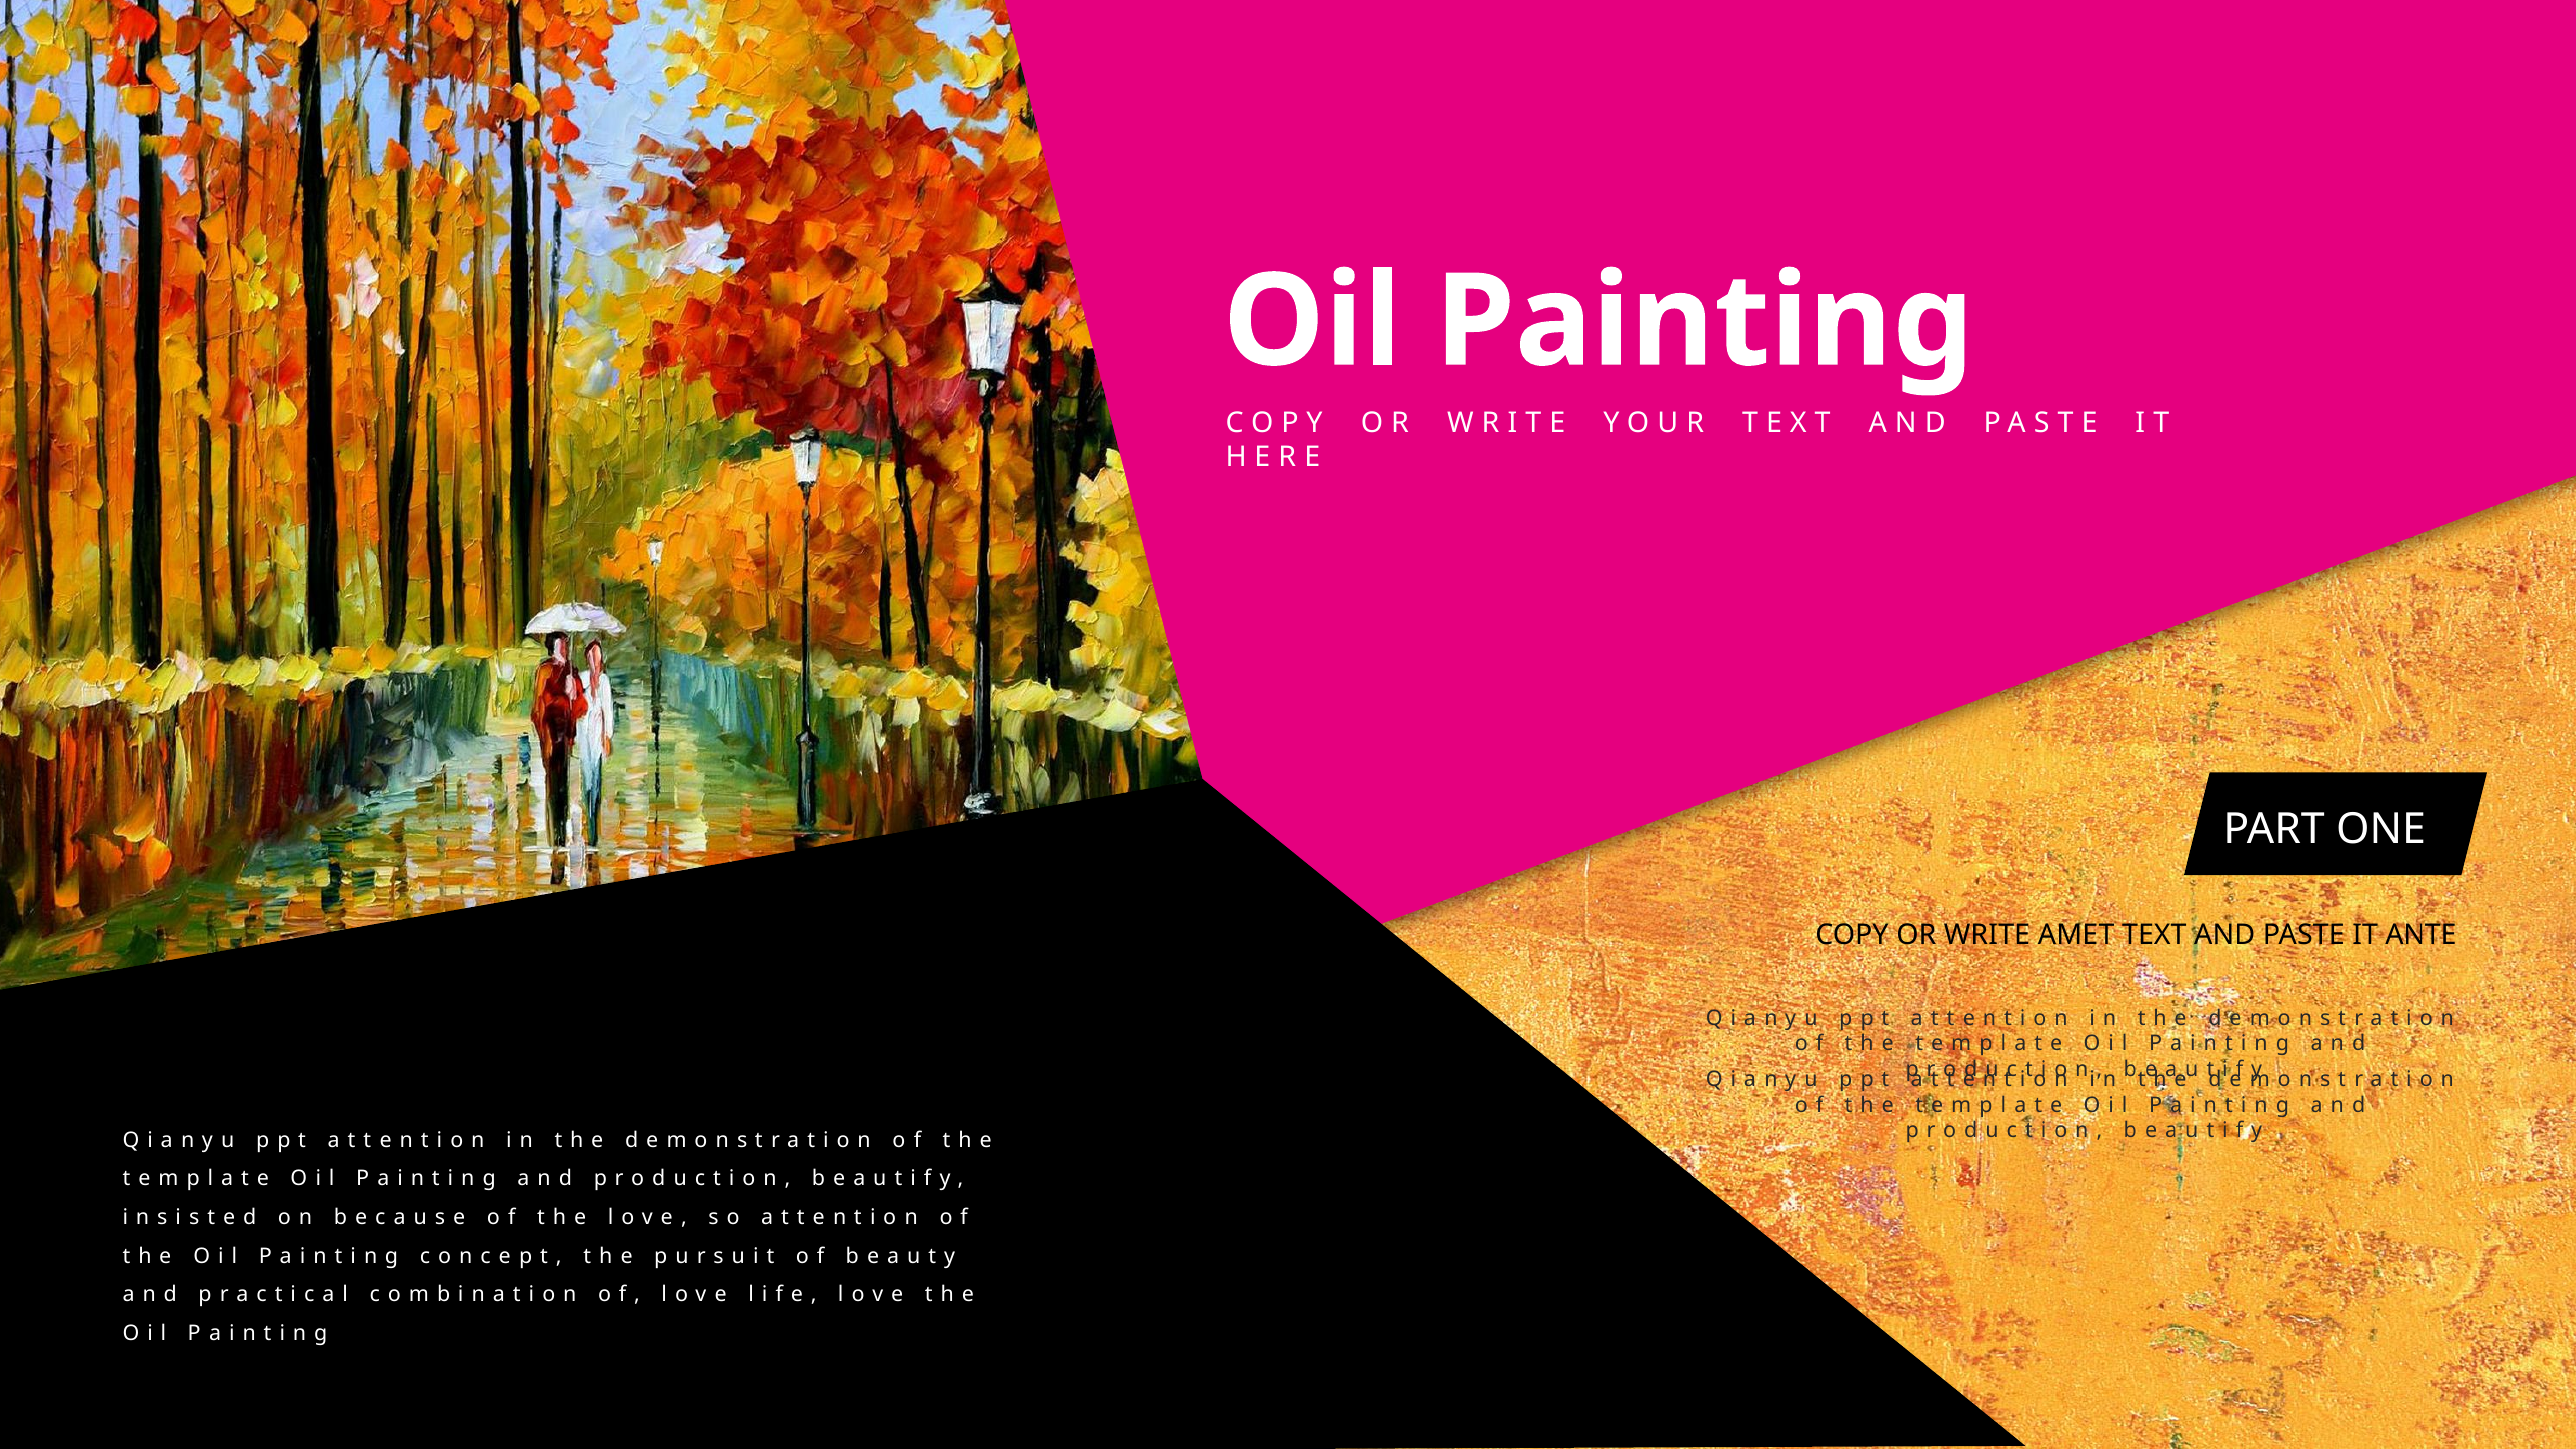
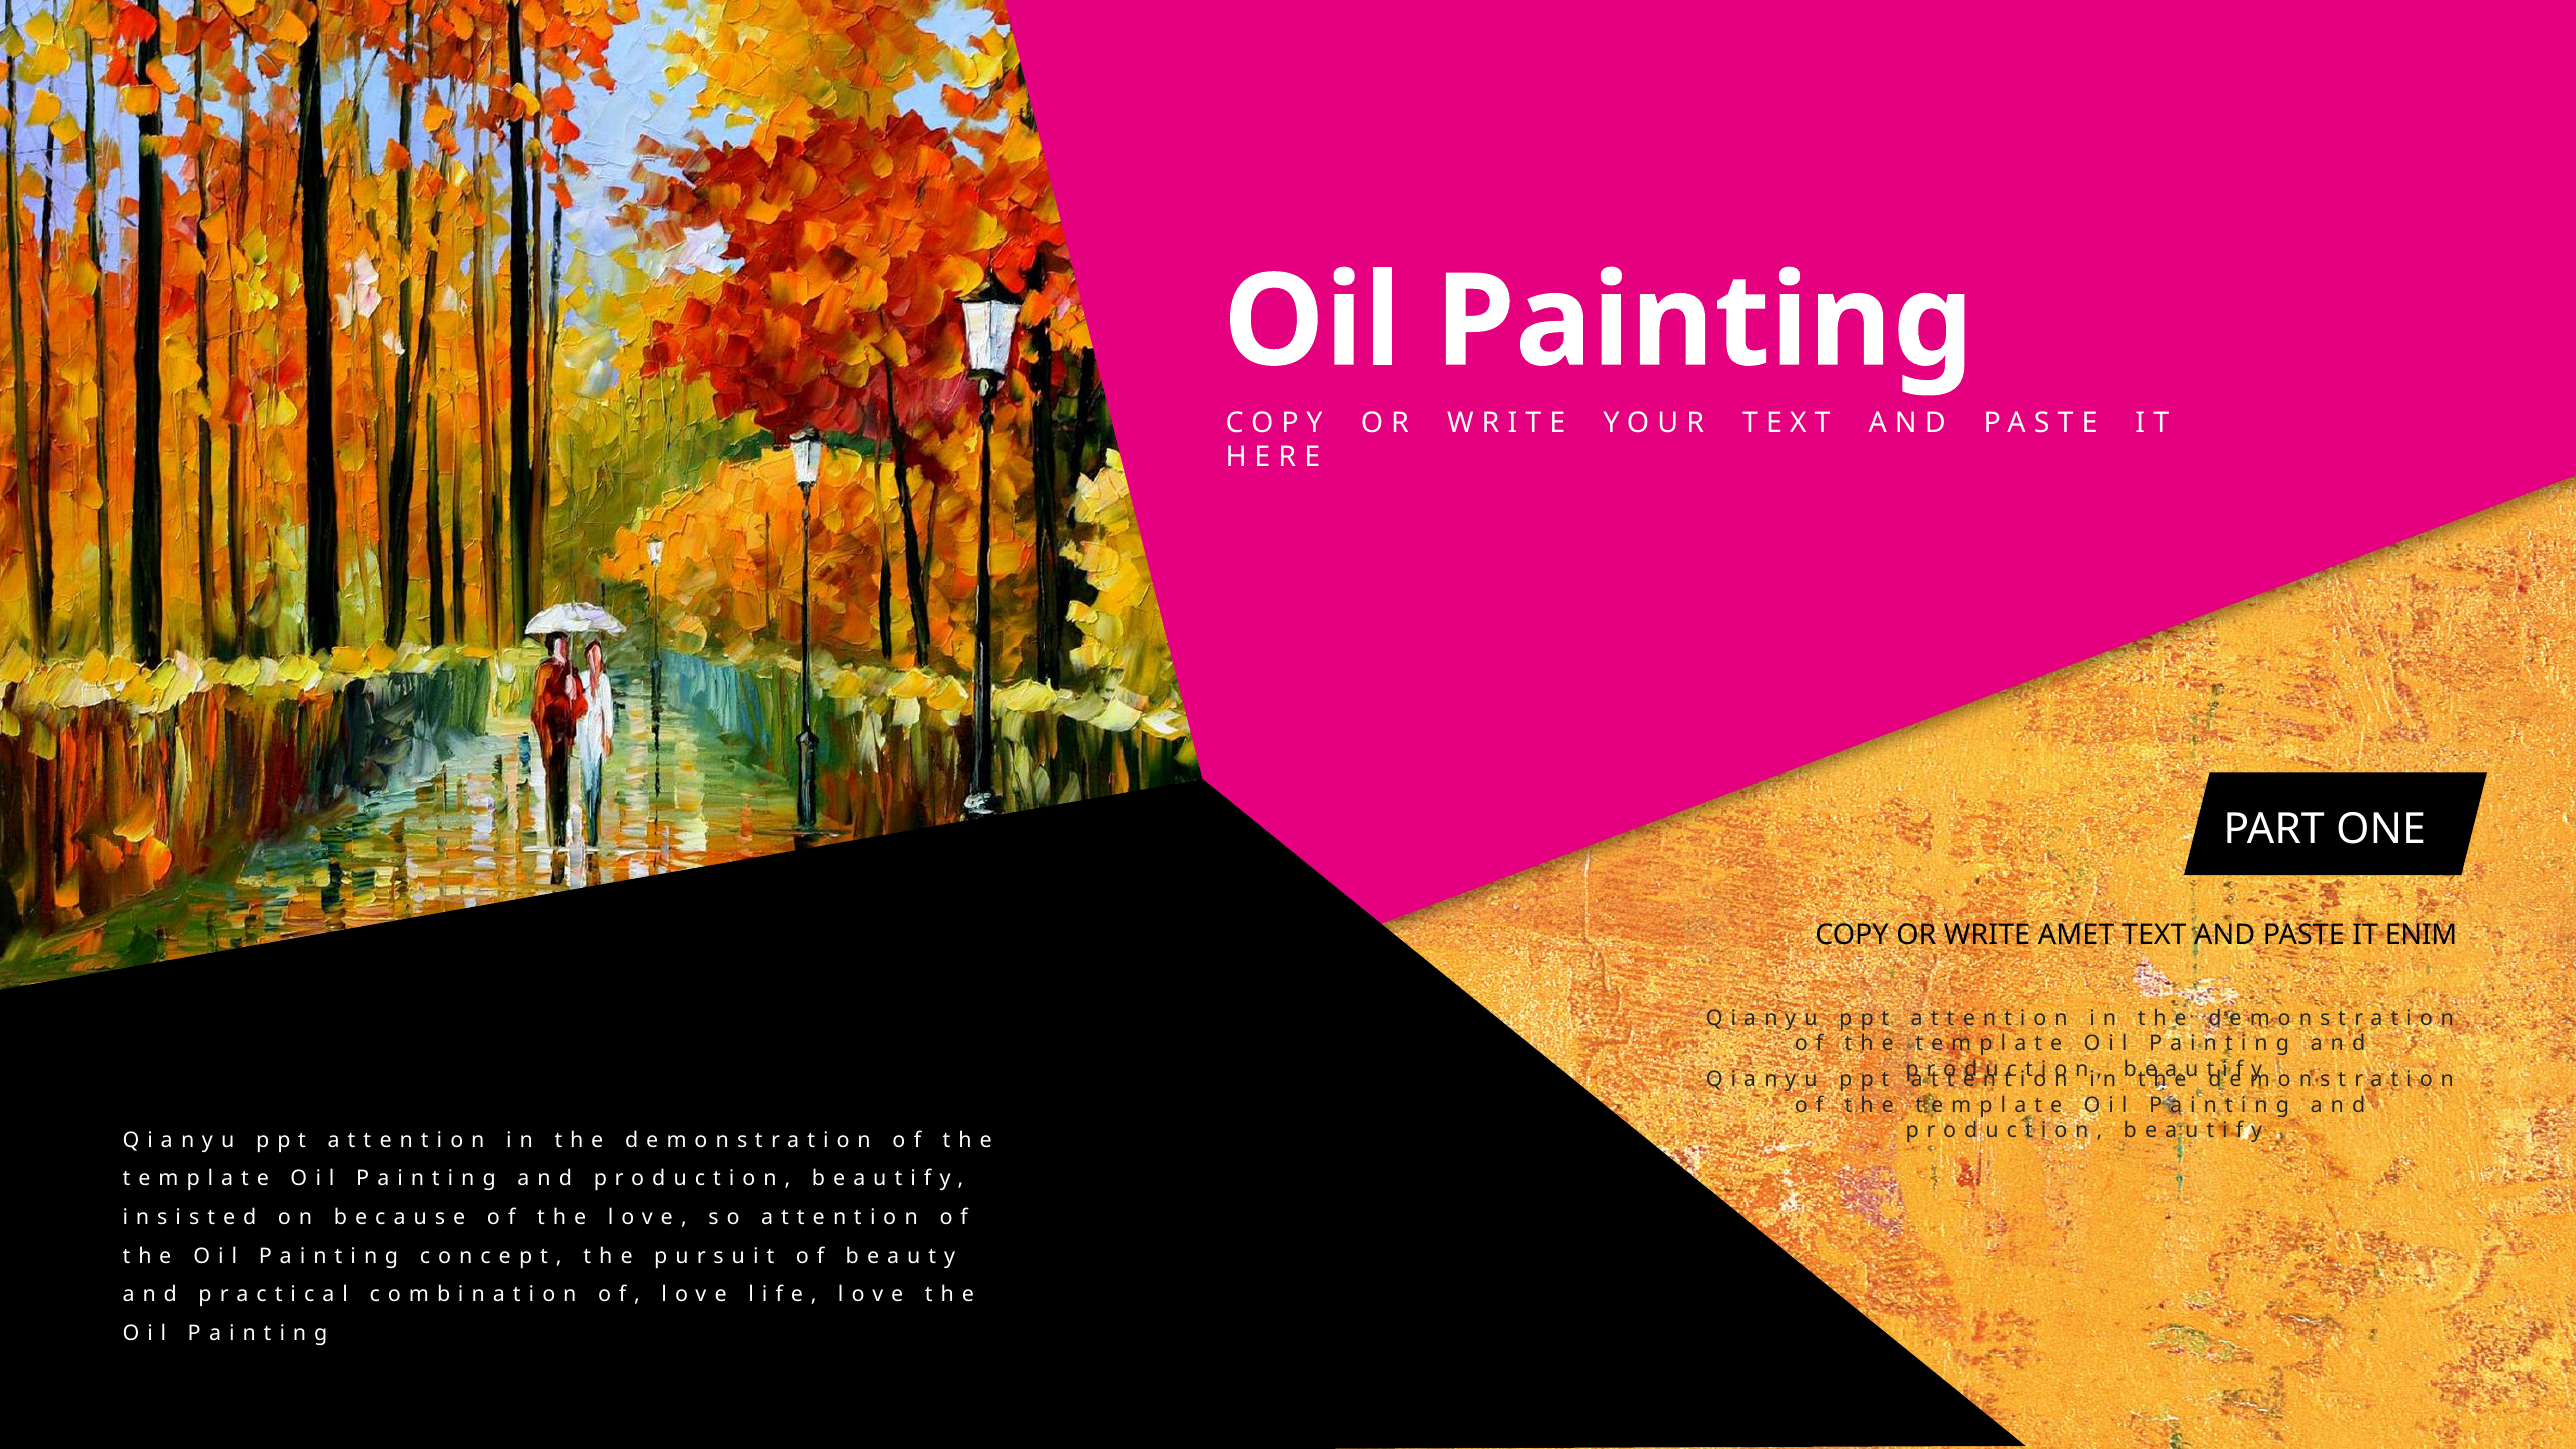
ANTE: ANTE -> ENIM (2421, 935)
